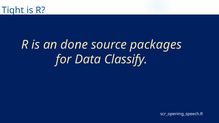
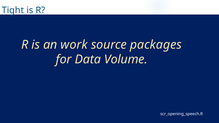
done: done -> work (74, 45)
Classify: Classify -> Volume (126, 59)
